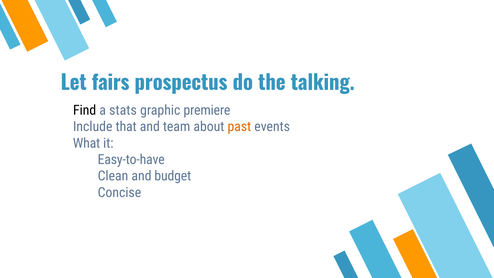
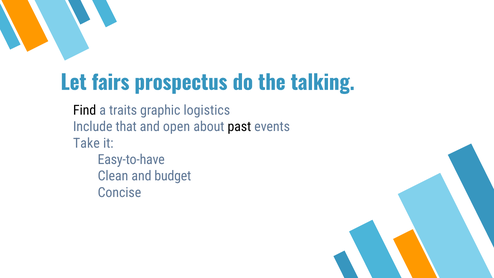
stats: stats -> traits (123, 110)
premiere: premiere -> logistics (207, 110)
team: team -> open (177, 127)
past colour: orange -> black (239, 127)
What: What -> Take (86, 143)
